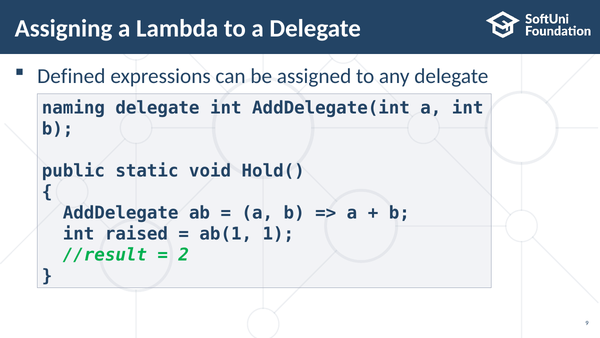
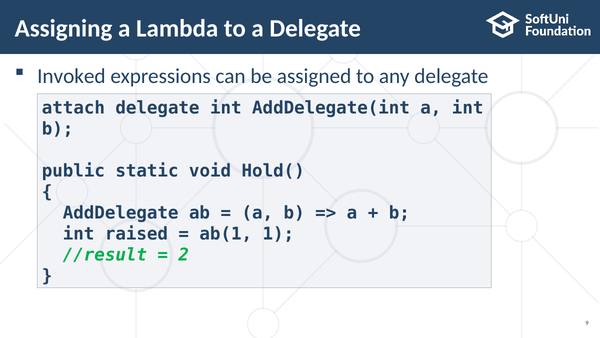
Defined: Defined -> Invoked (71, 76)
naming: naming -> attach (73, 108)
